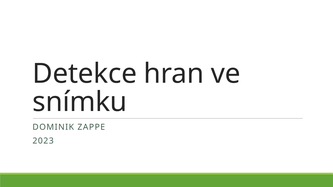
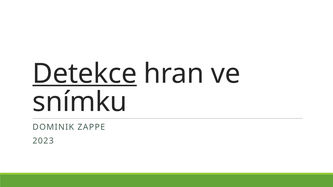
Detekce underline: none -> present (85, 74)
